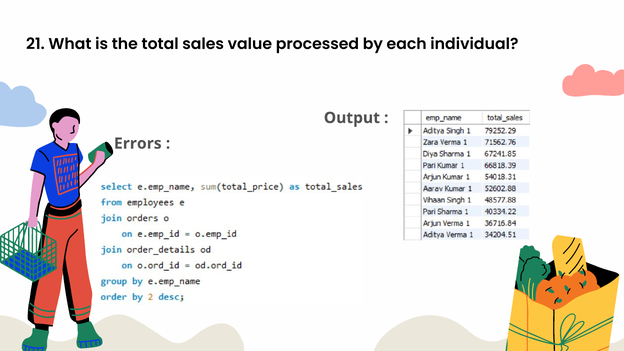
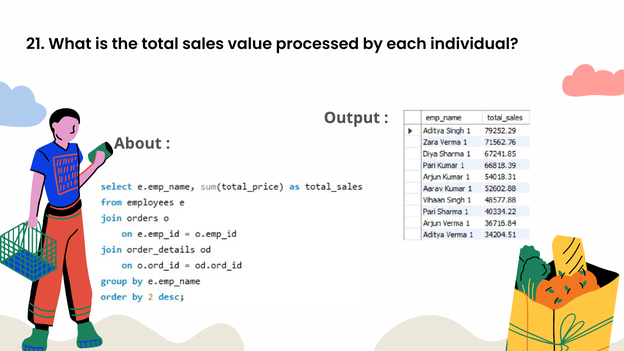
Errors: Errors -> About (138, 144)
